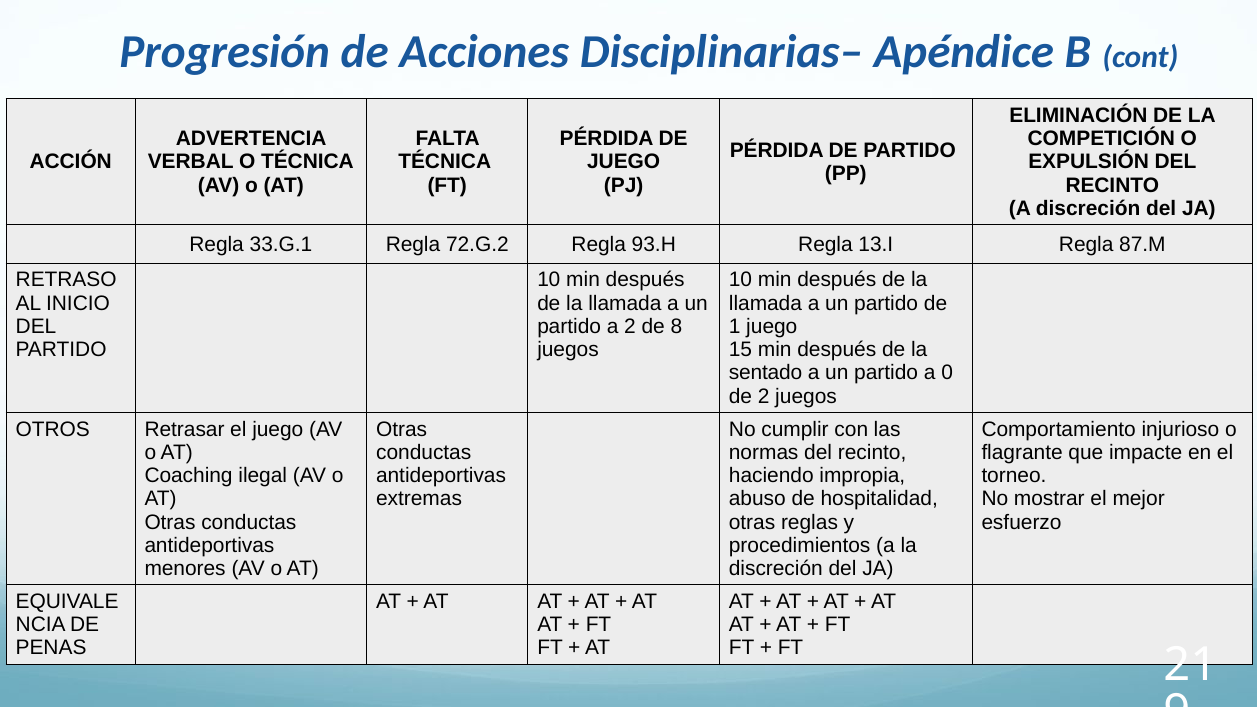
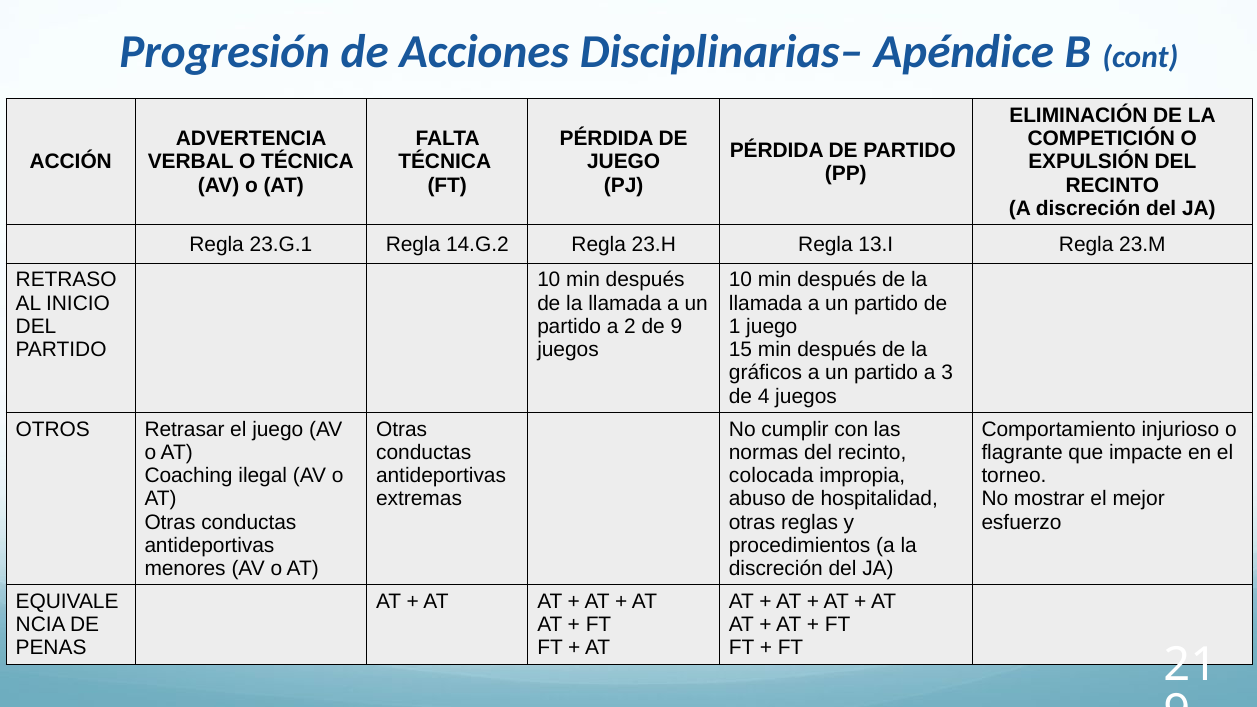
33.G.1: 33.G.1 -> 23.G.1 (281, 244)
72.G.2: 72.G.2 -> 14.G.2 (477, 244)
93.H: 93.H -> 23.H (654, 244)
87.M: 87.M -> 23.M (1142, 244)
de 8: 8 -> 9 (676, 327)
sentado: sentado -> gráficos (765, 373)
0: 0 -> 3 (947, 373)
de 2: 2 -> 4 (764, 396)
haciendo: haciendo -> colocada (771, 476)
